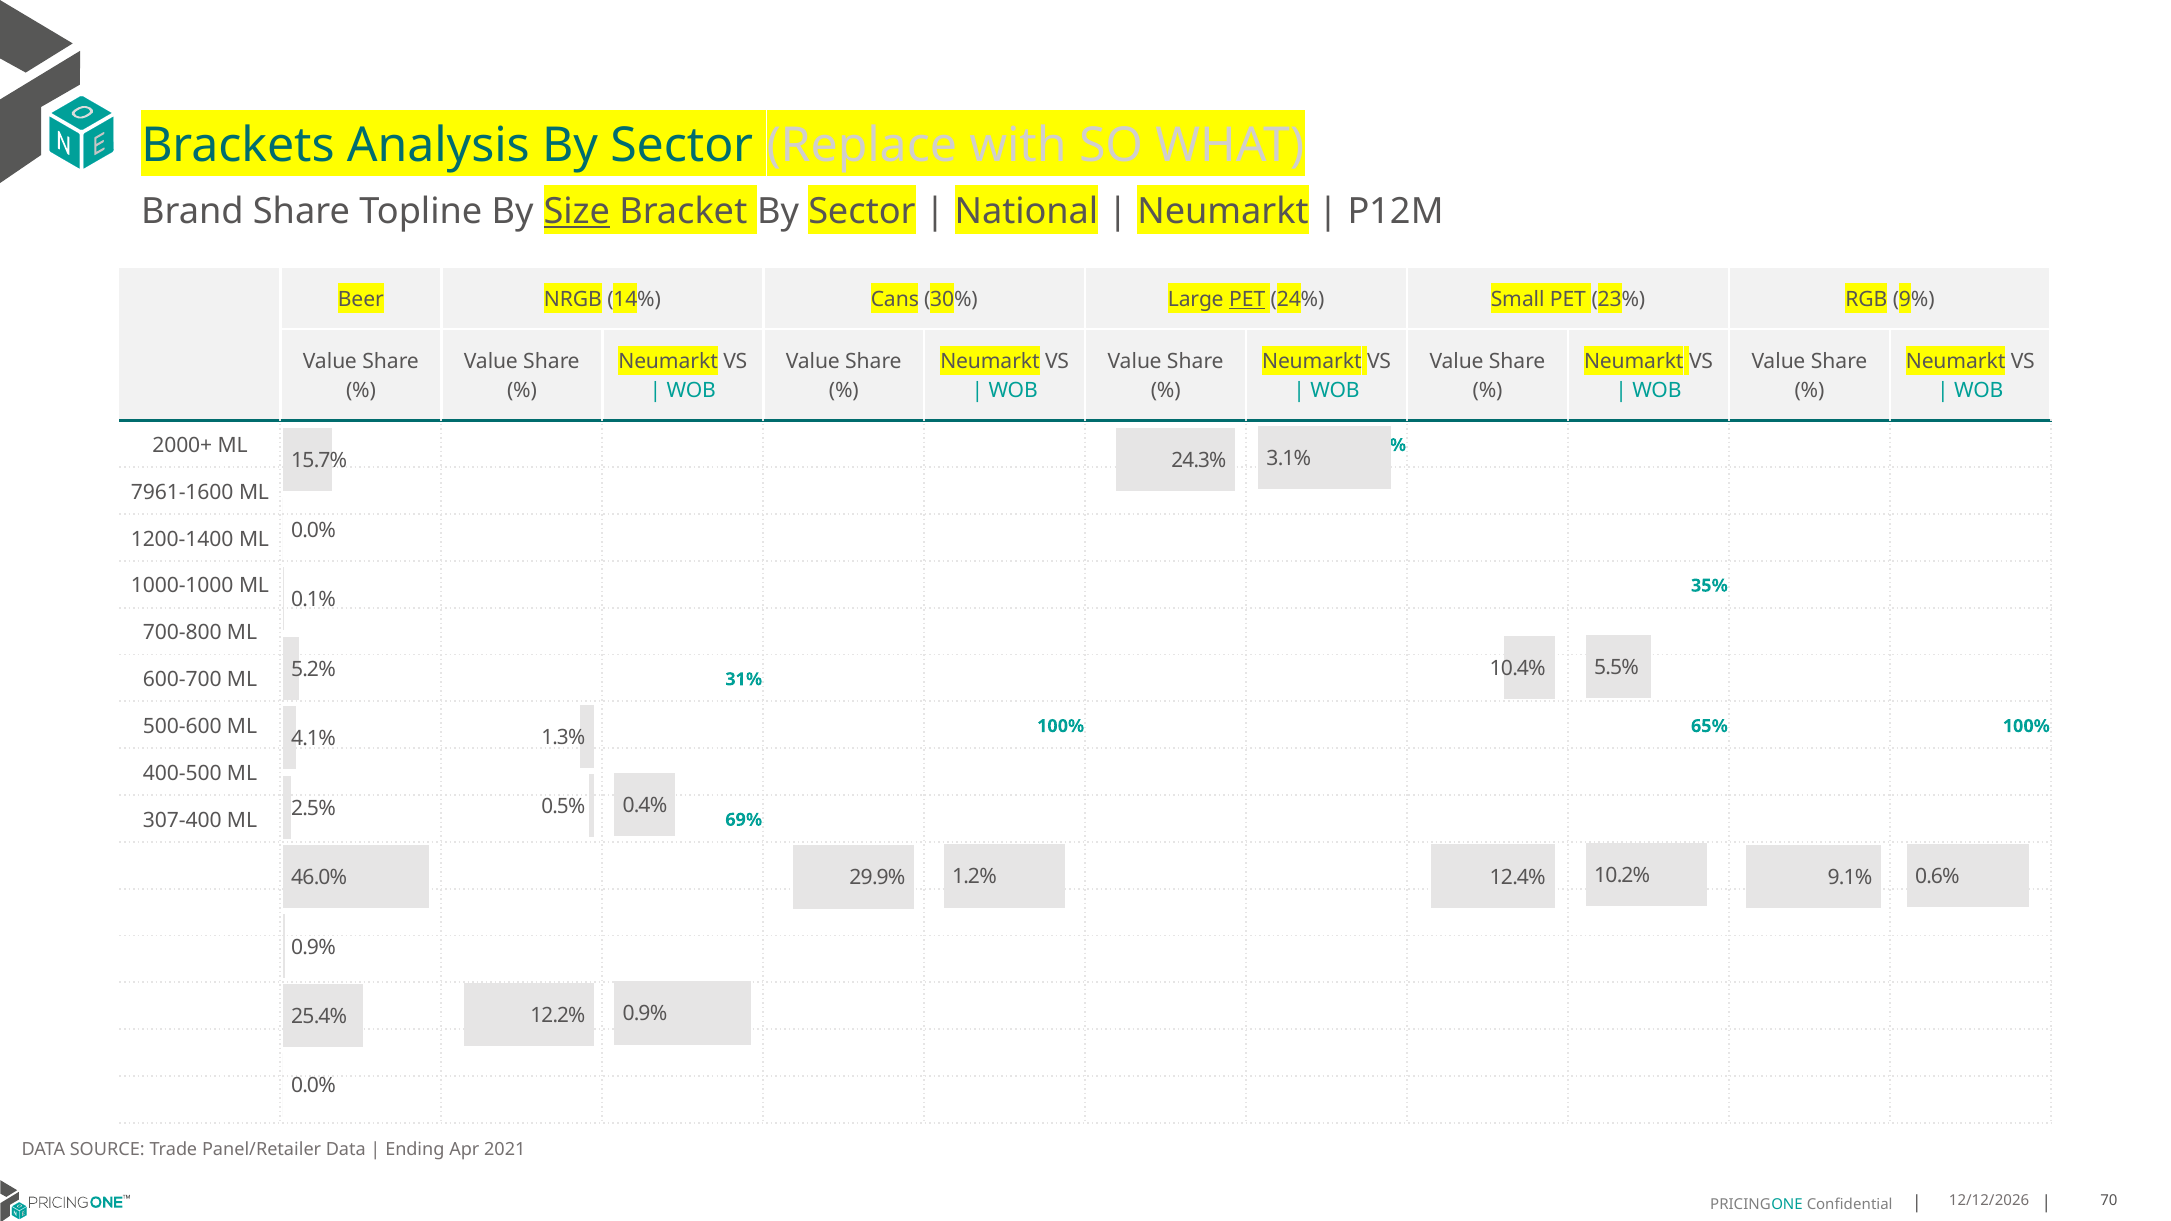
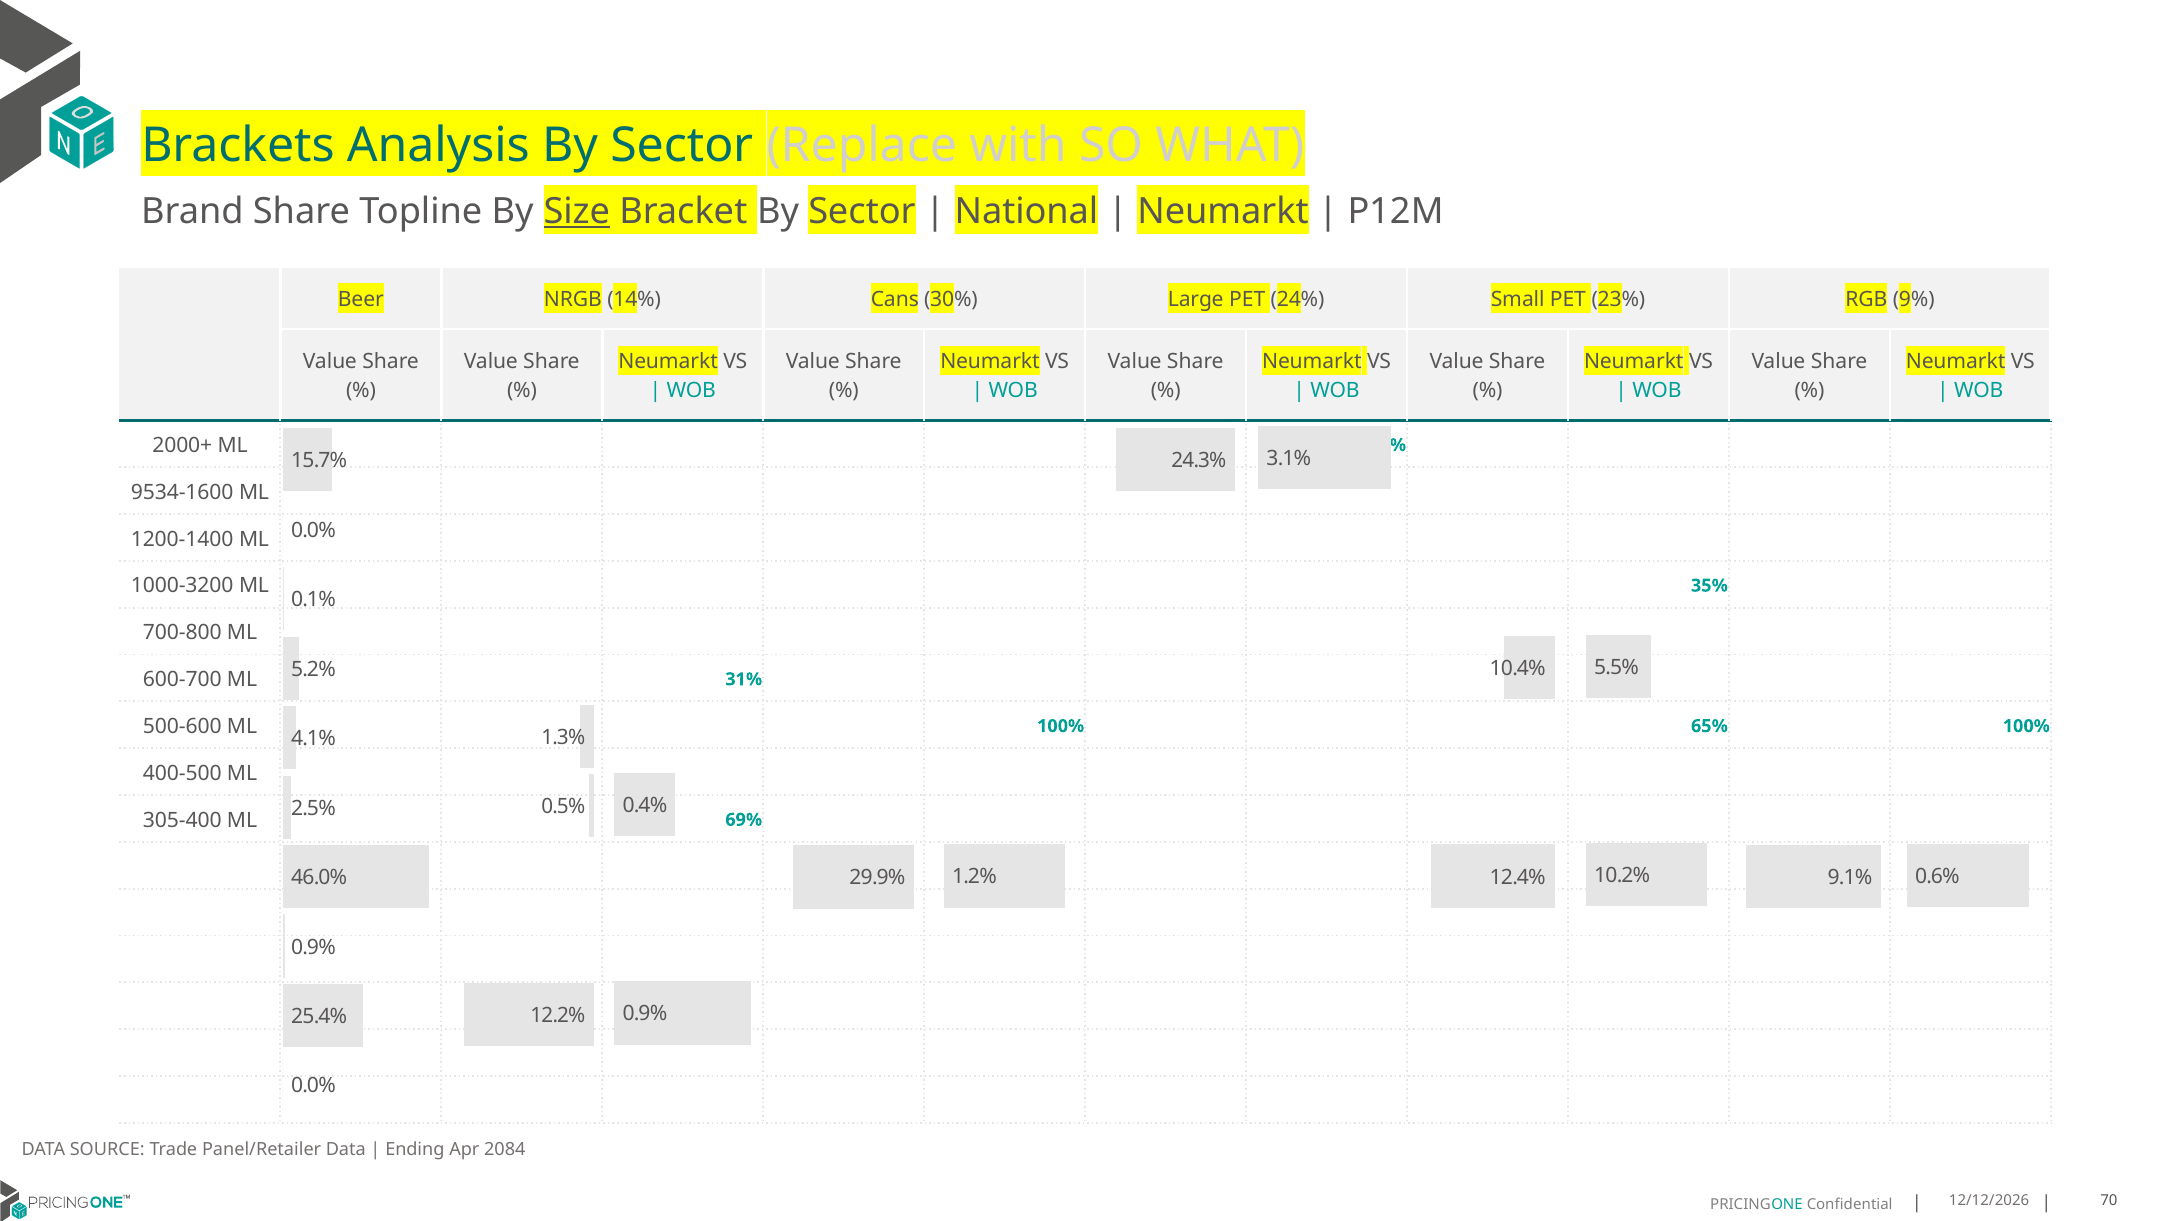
PET underline: present -> none (1247, 299)
7961-1600: 7961-1600 -> 9534-1600 (182, 492)
1000-1000: 1000-1000 -> 1000-3200 (182, 586)
307-400: 307-400 -> 305-400 (182, 820)
2021: 2021 -> 2084 (505, 1150)
